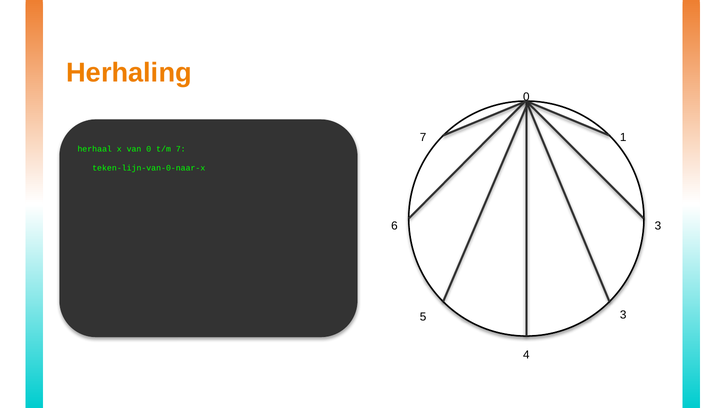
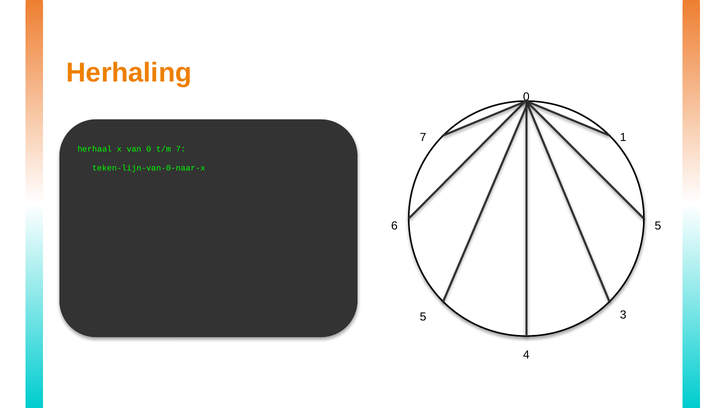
6 3: 3 -> 5 (658, 226)
